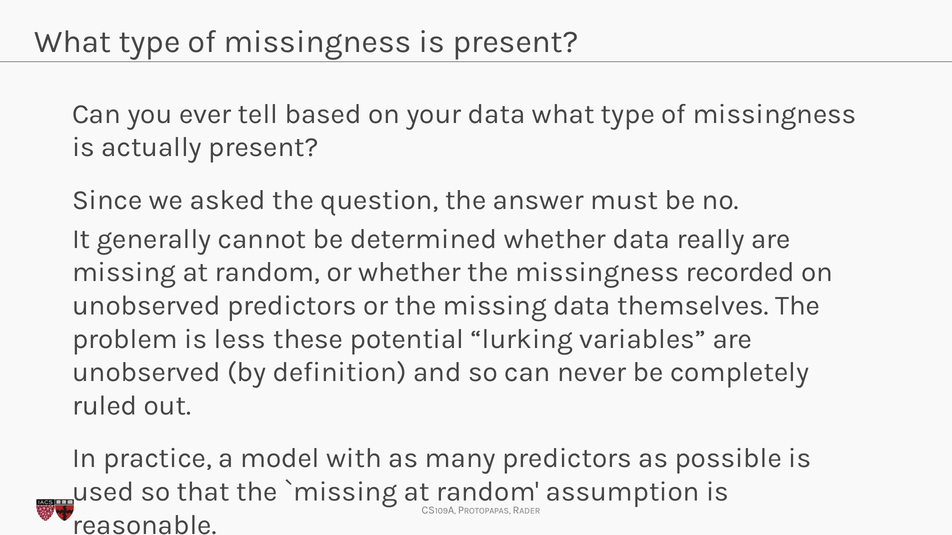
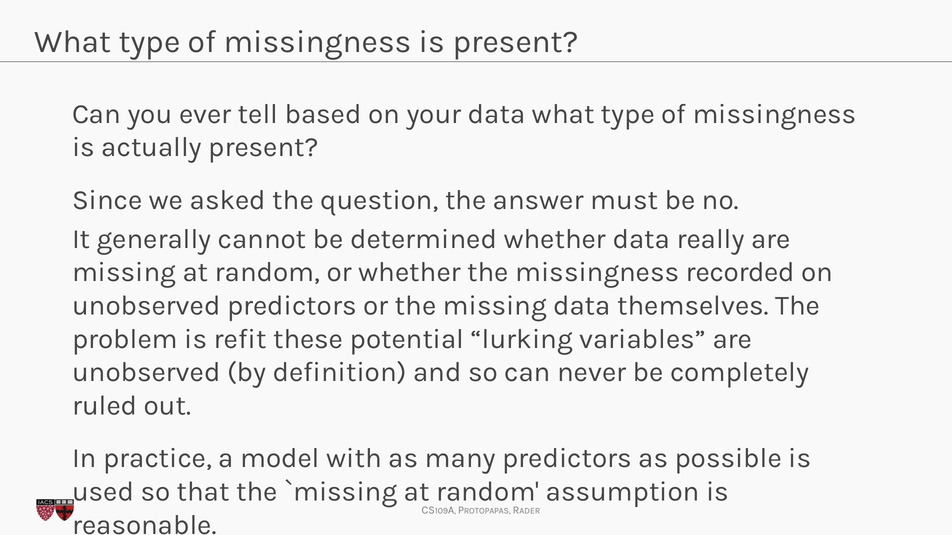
less: less -> refit (240, 339)
